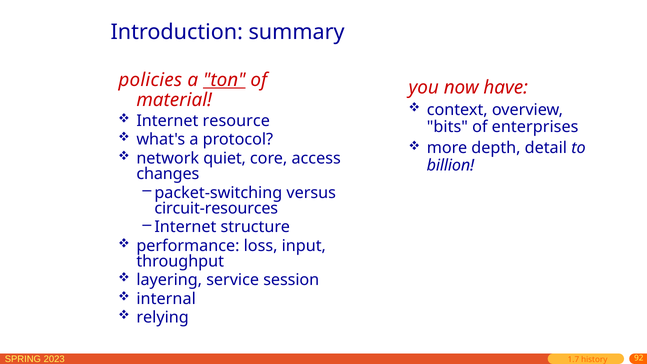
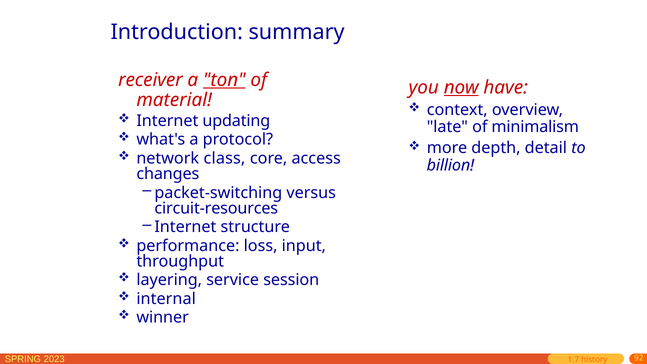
policies: policies -> receiver (150, 80)
now underline: none -> present (461, 87)
resource: resource -> updating (236, 121)
bits: bits -> late (447, 127)
enterprises: enterprises -> minimalism (535, 127)
quiet: quiet -> class (224, 158)
relying: relying -> winner (163, 318)
